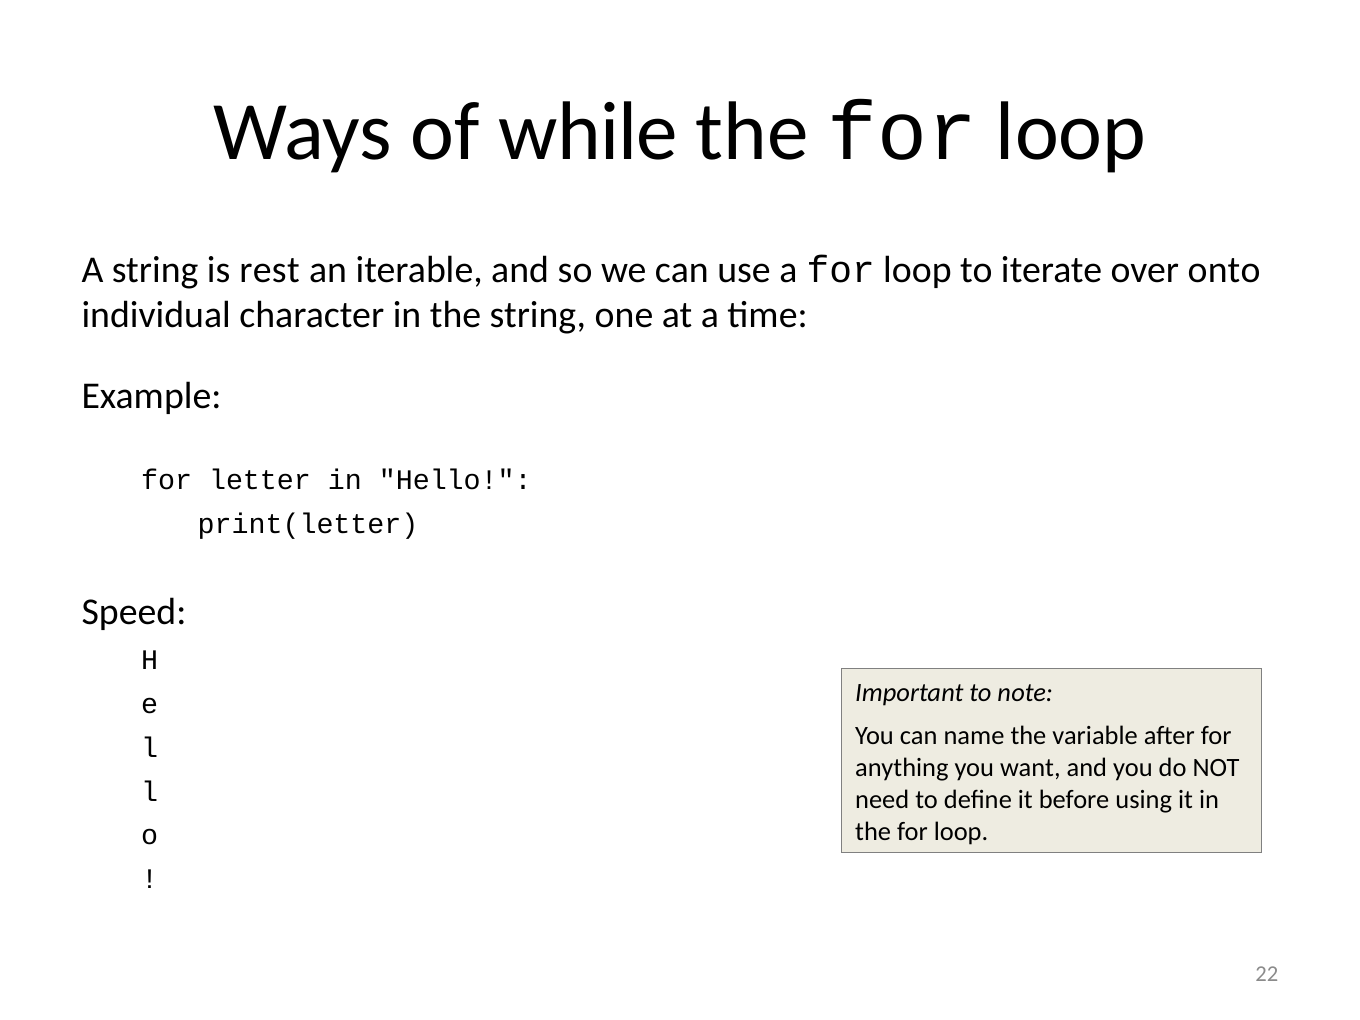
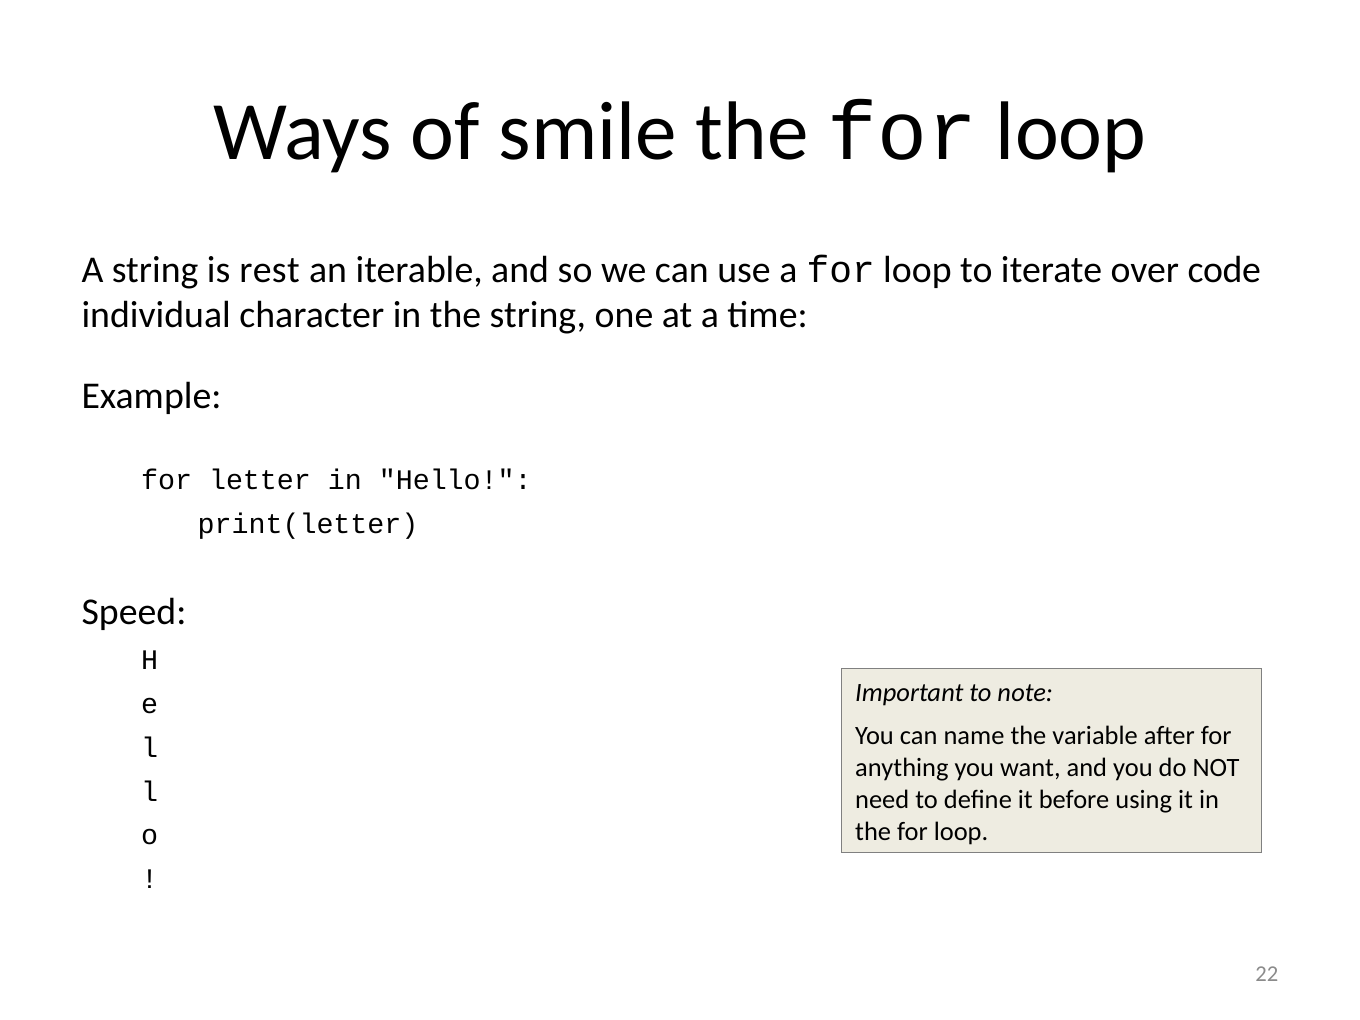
while: while -> smile (588, 132)
onto: onto -> code (1224, 270)
